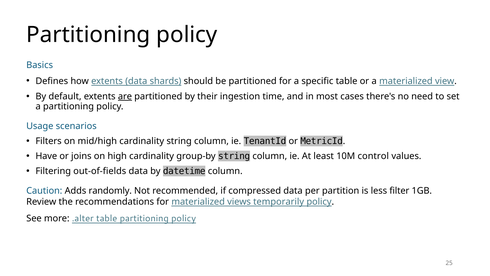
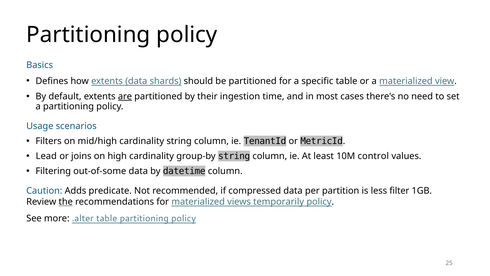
Have: Have -> Lead (46, 156)
out-of-fields: out-of-fields -> out-of-some (100, 171)
randomly: randomly -> predicate (110, 191)
the underline: none -> present (66, 202)
